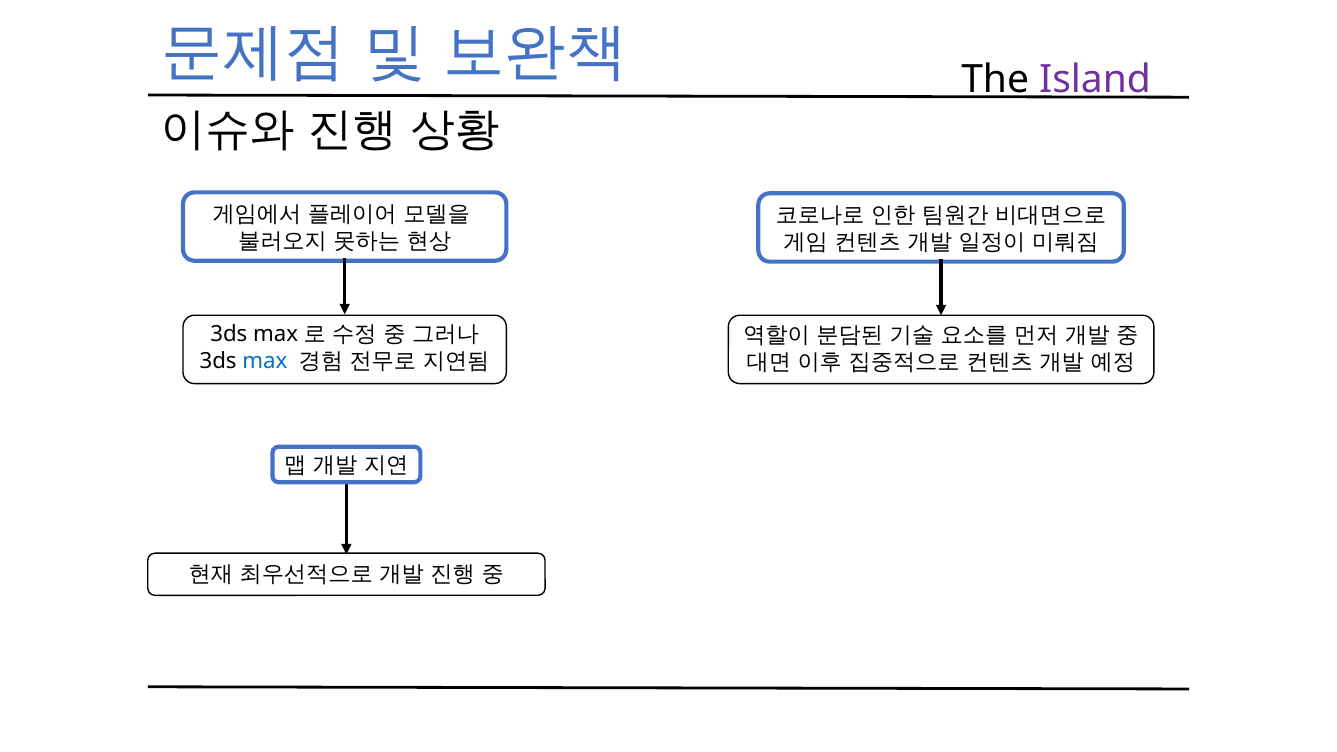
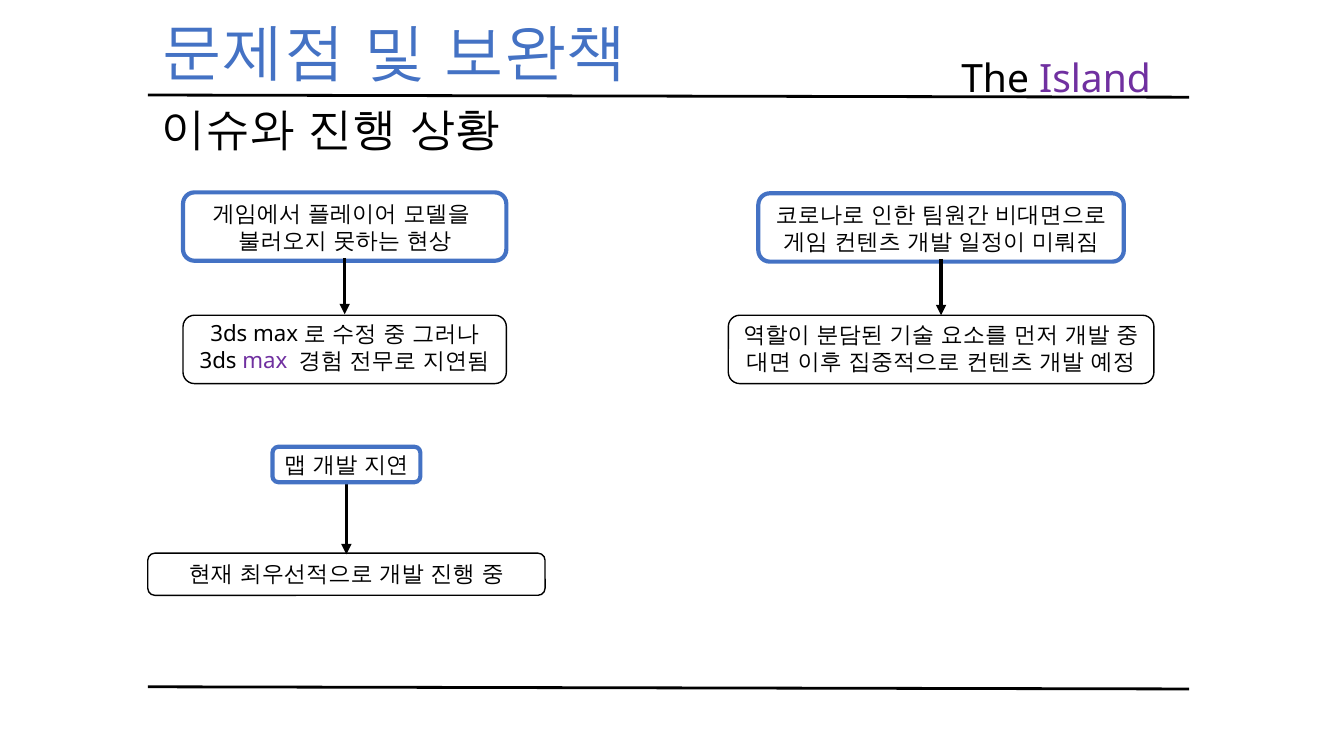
max colour: blue -> purple (265, 361)
